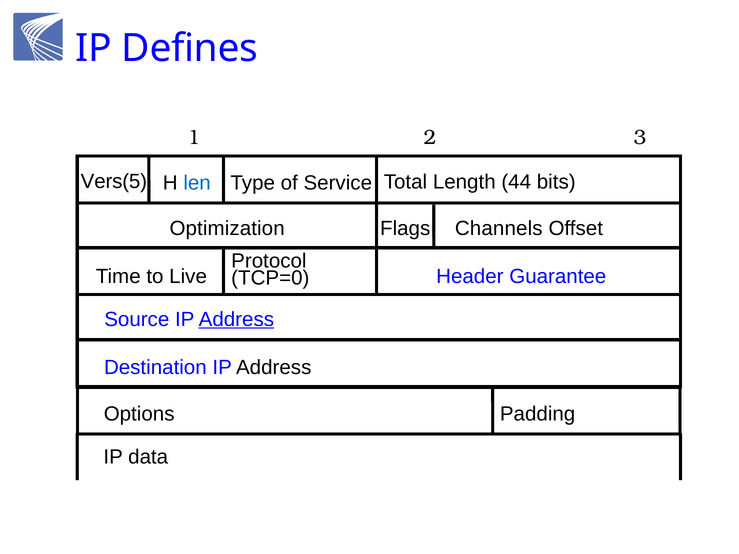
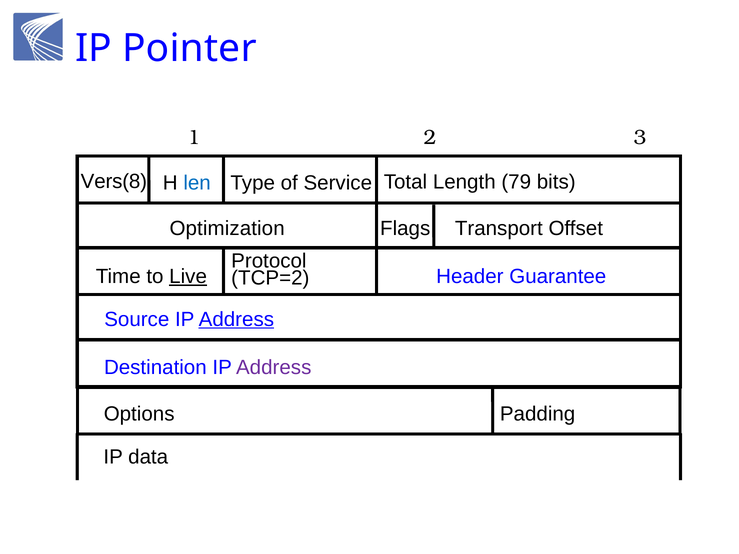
Defines: Defines -> Pointer (189, 48)
Vers(5: Vers(5 -> Vers(8 (114, 182)
44: 44 -> 79 (516, 182)
Channels: Channels -> Transport (499, 228)
Live underline: none -> present (188, 277)
TCP=0: TCP=0 -> TCP=2 (270, 278)
Address colour: black -> purple (274, 368)
